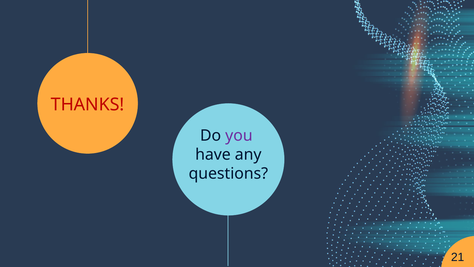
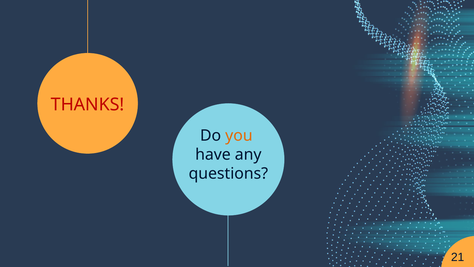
you colour: purple -> orange (239, 135)
